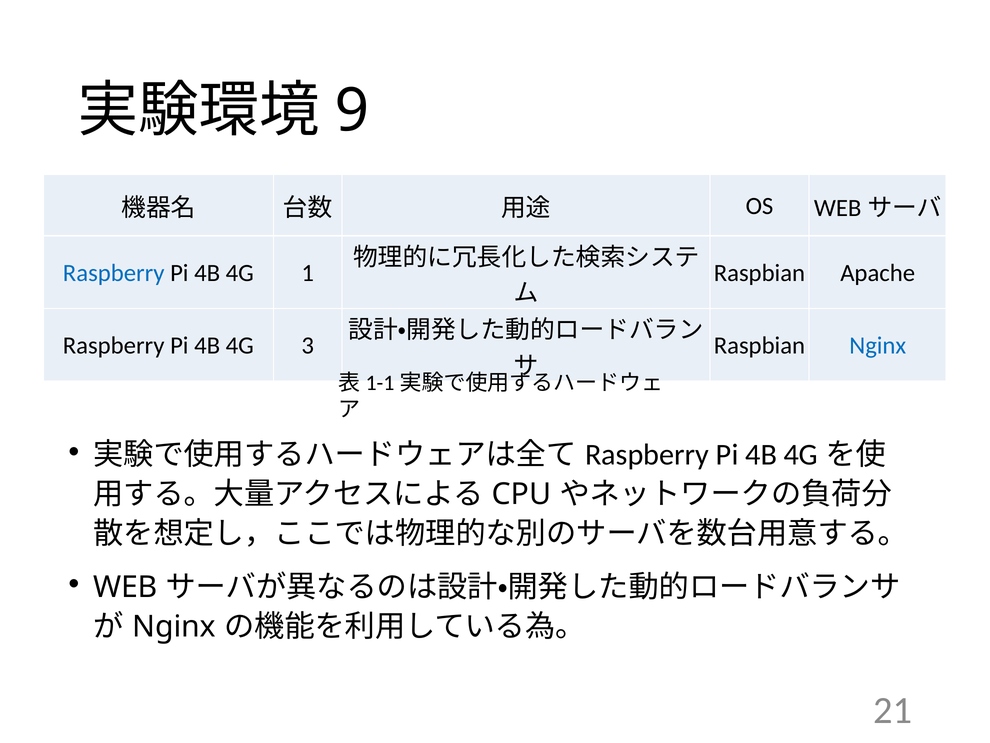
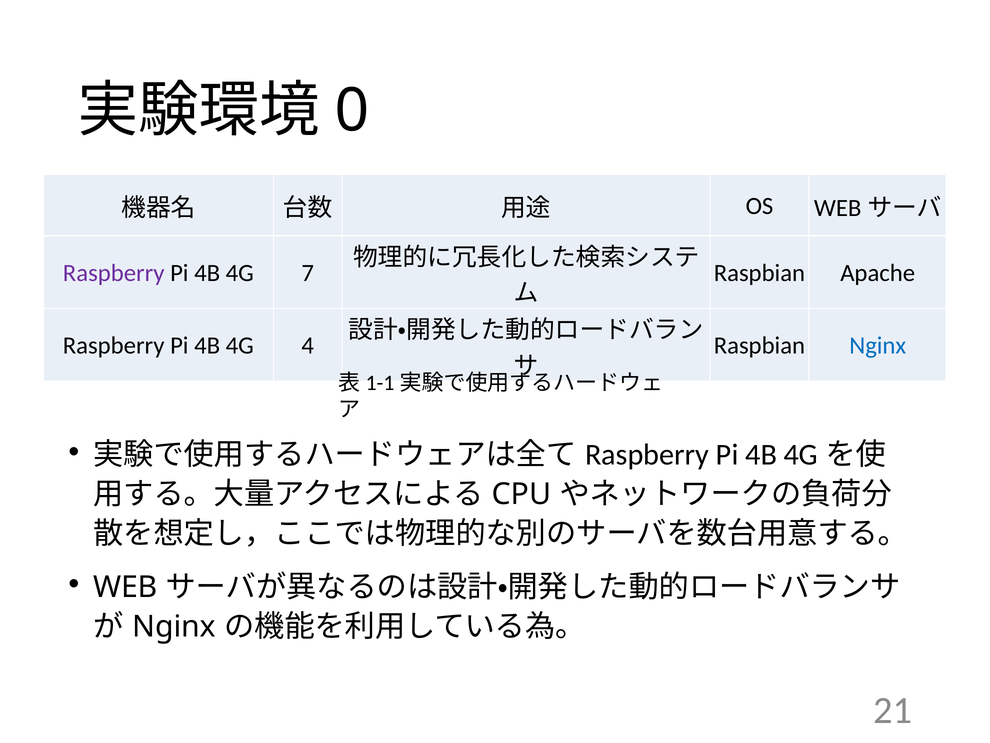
9: 9 -> 0 (352, 111)
Raspberry colour: blue -> purple (114, 273)
1: 1 -> 7 (308, 273)
3: 3 -> 4 (308, 346)
